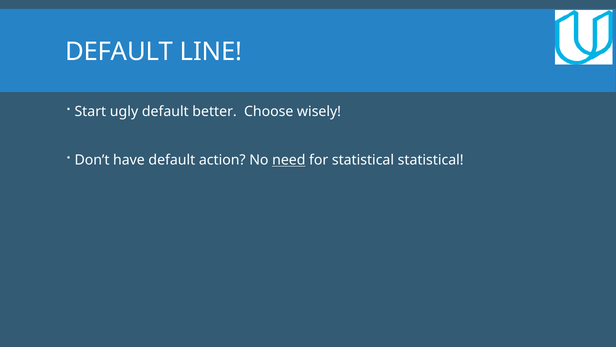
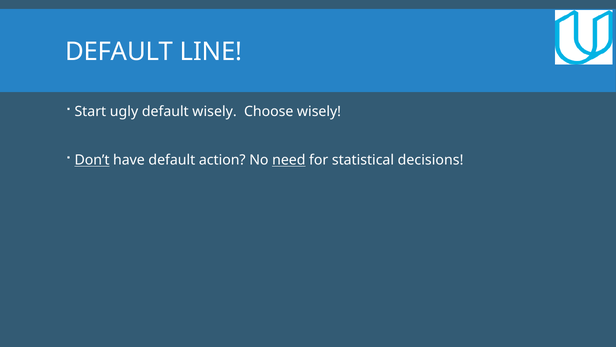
default better: better -> wisely (215, 111)
Don’t underline: none -> present (92, 160)
statistical statistical: statistical -> decisions (431, 160)
